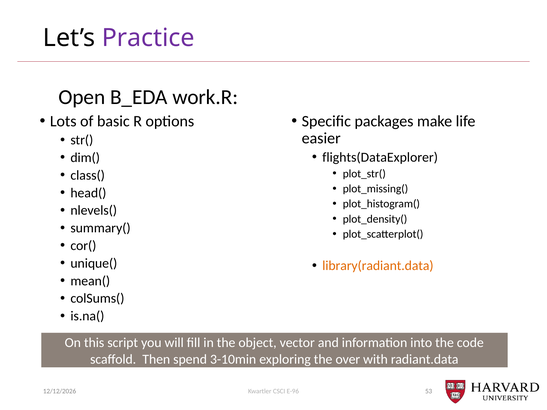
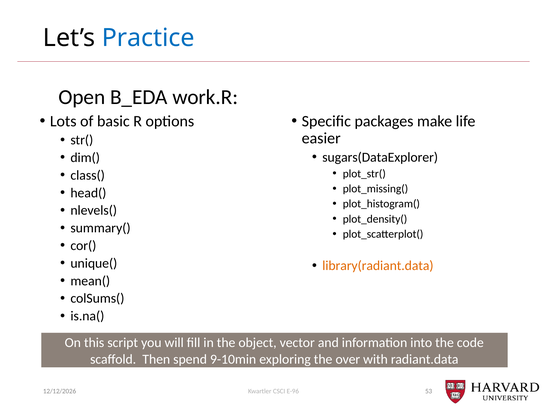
Practice colour: purple -> blue (148, 38)
flights(DataExplorer: flights(DataExplorer -> sugars(DataExplorer (380, 157)
3-10min: 3-10min -> 9-10min (233, 359)
